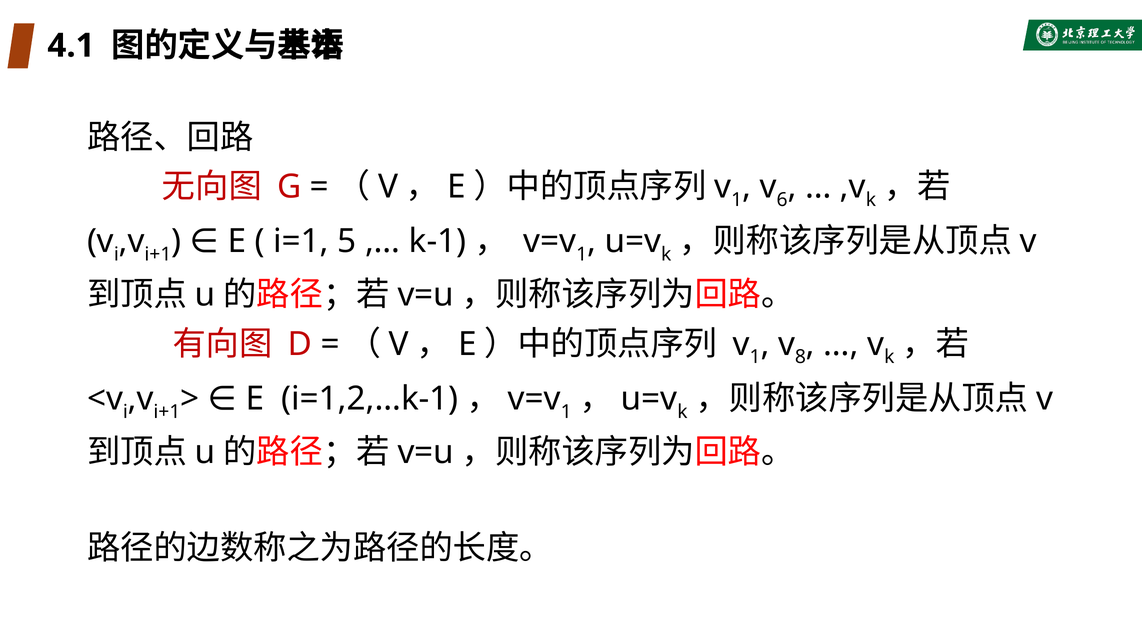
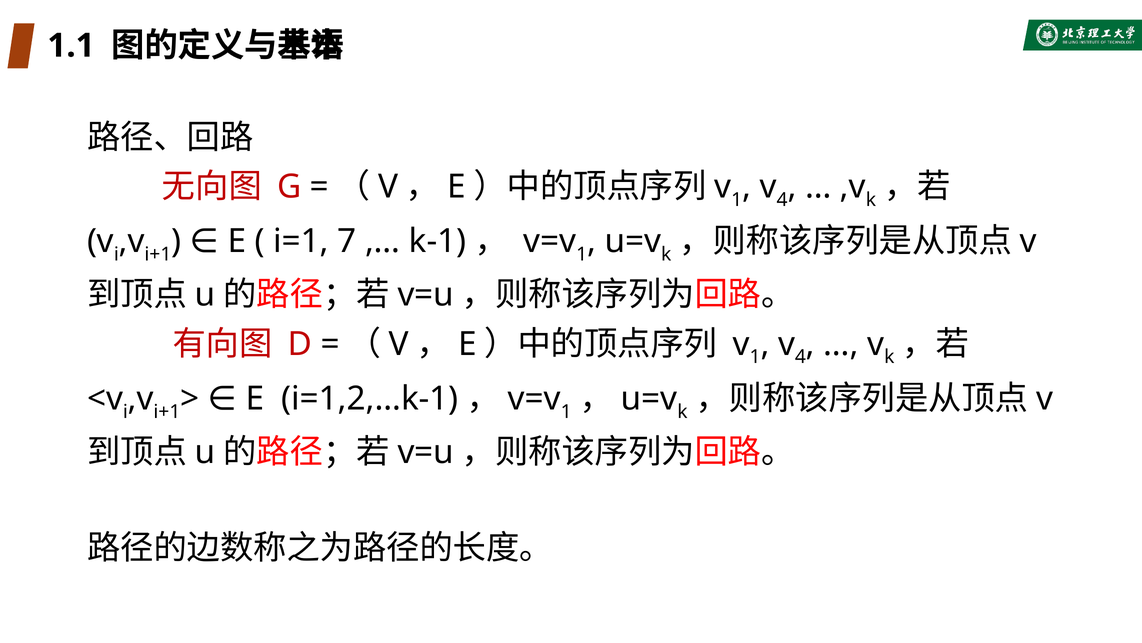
4.1: 4.1 -> 1.1 (71, 46)
6: 6 -> 4 (782, 200)
5: 5 -> 7 (347, 241)
8: 8 -> 4 (800, 357)
